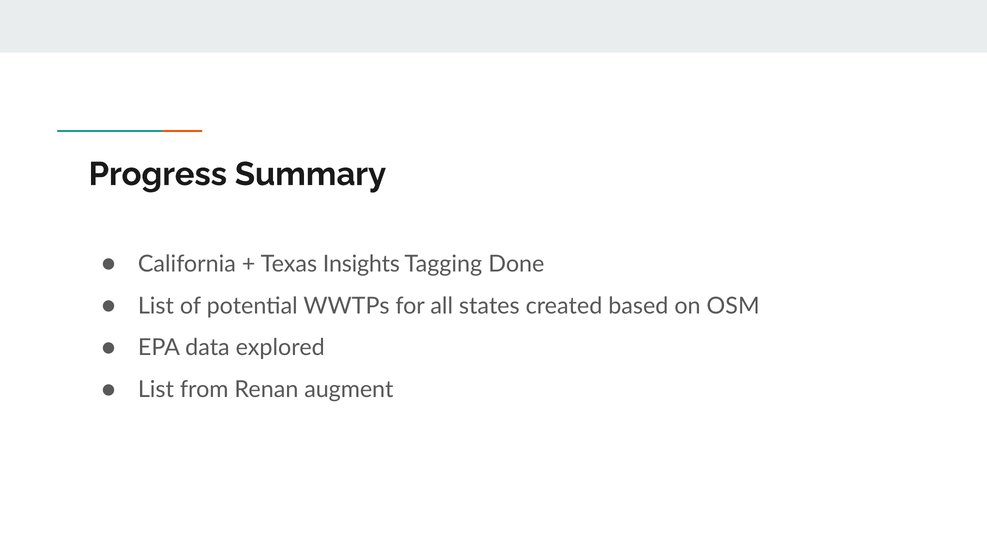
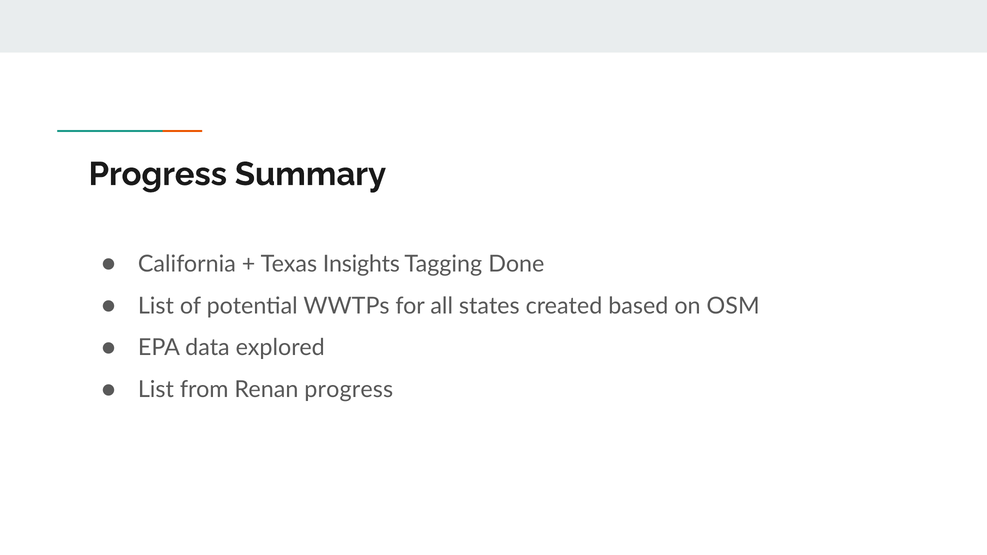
Renan augment: augment -> progress (349, 390)
